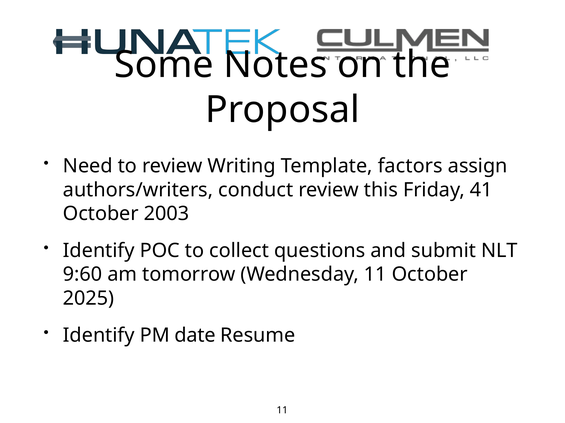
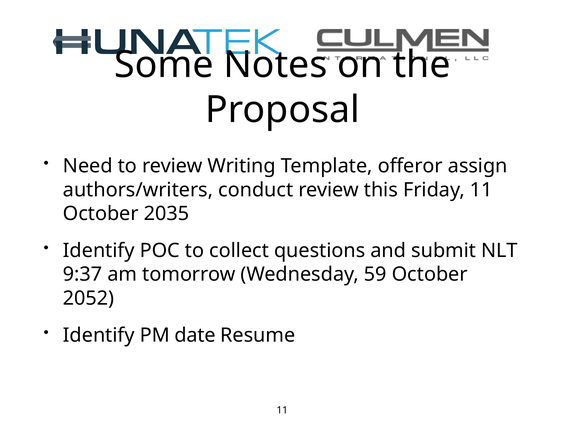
factors: factors -> offeror (410, 166)
Friday 41: 41 -> 11 (481, 190)
2003: 2003 -> 2035 (167, 214)
9:60: 9:60 -> 9:37 (83, 275)
Wednesday 11: 11 -> 59 (375, 275)
2025: 2025 -> 2052 (89, 299)
